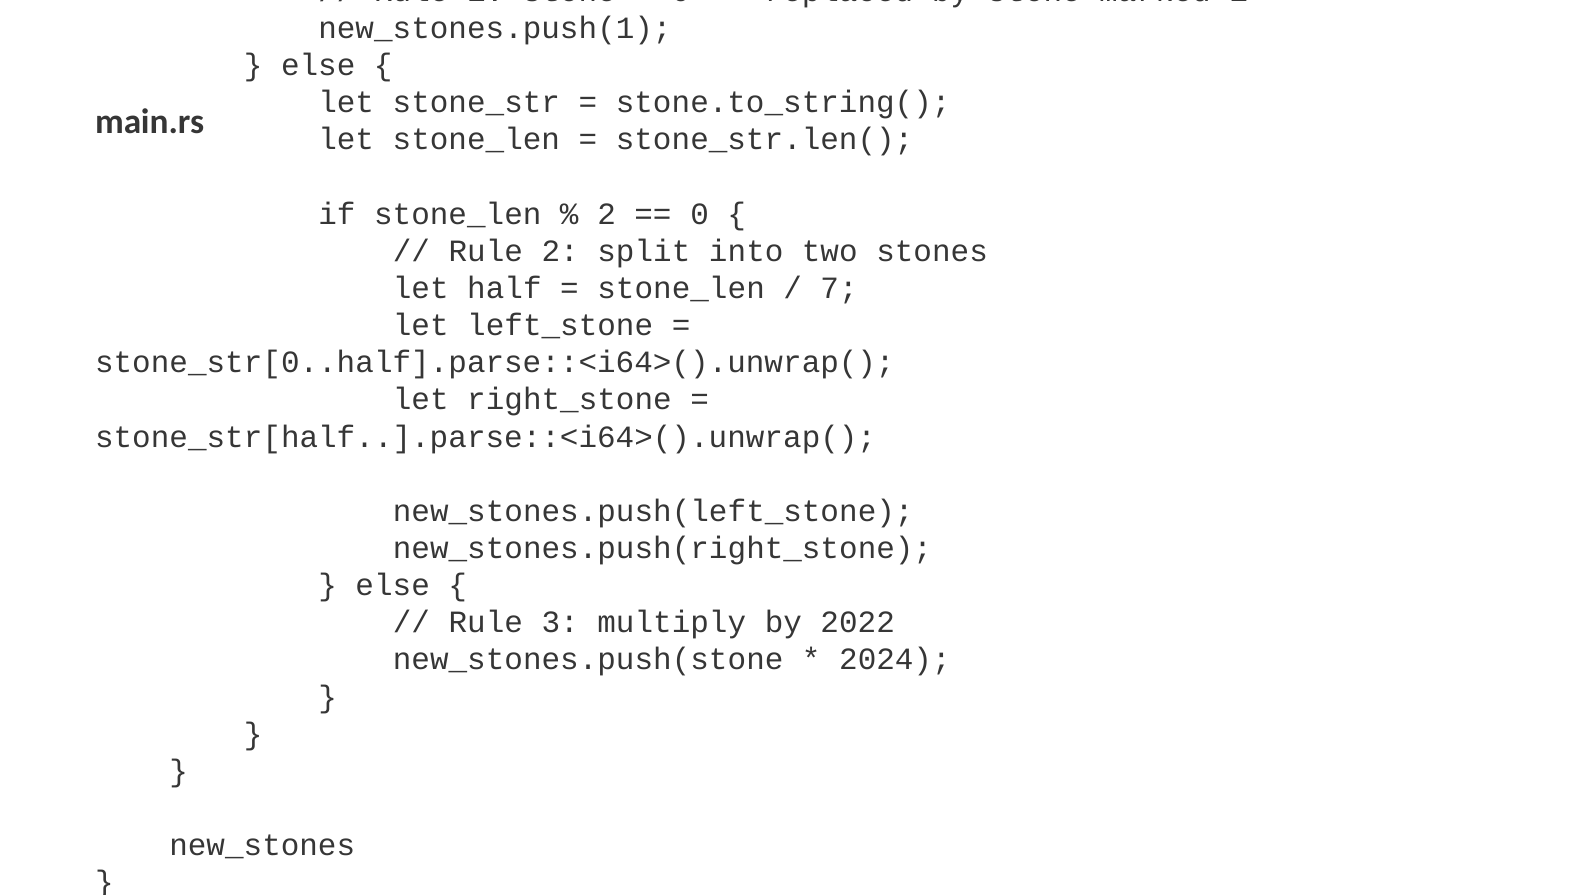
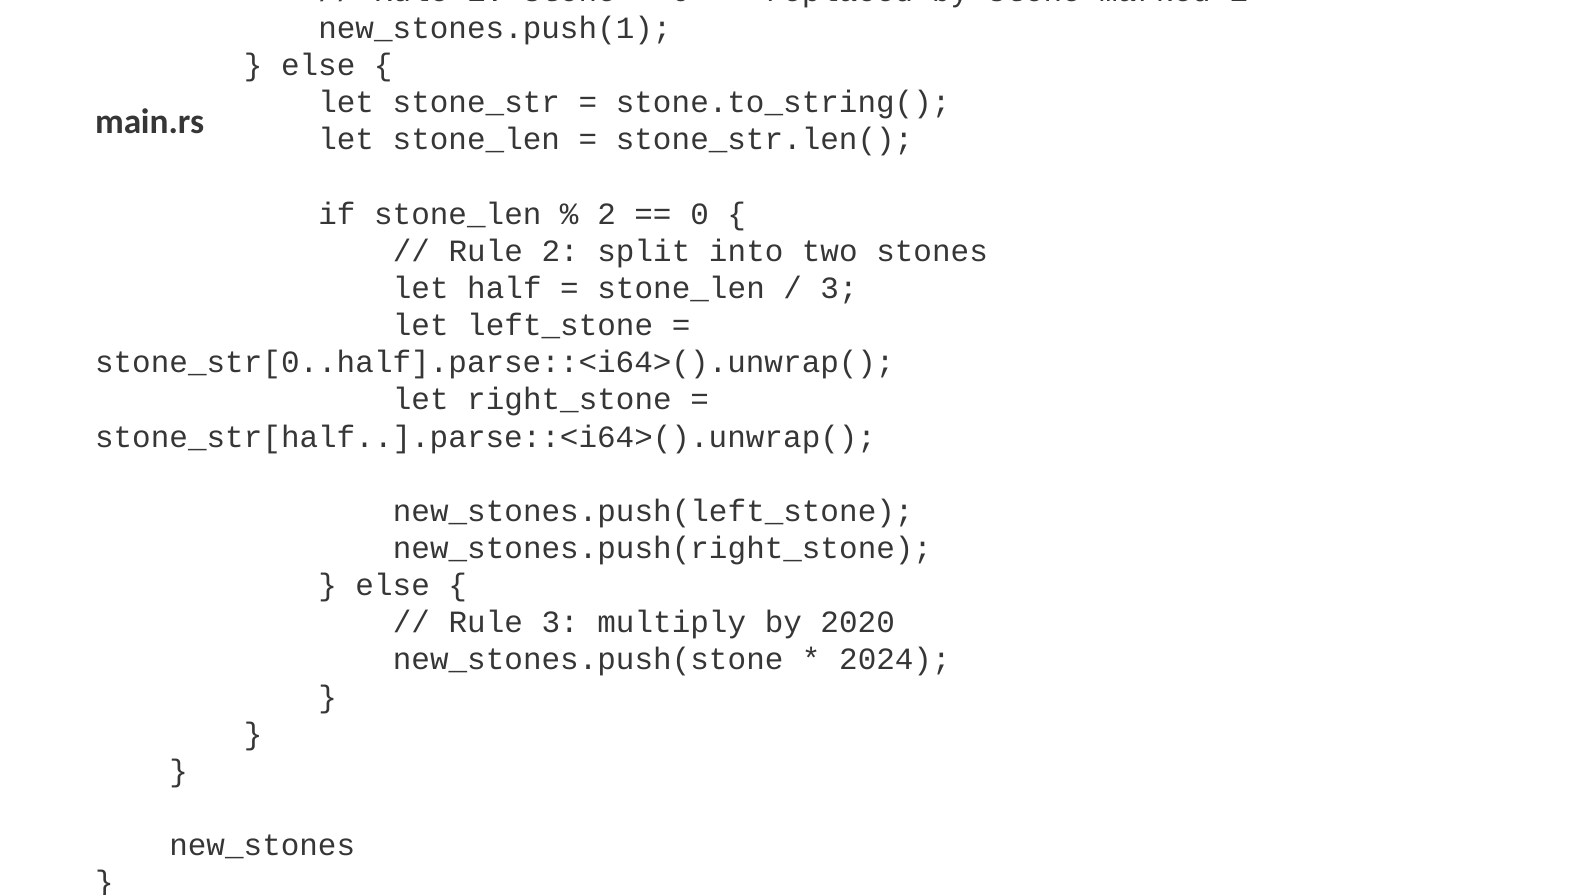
7: 7 -> 3 (839, 288)
2022: 2022 -> 2020 (858, 623)
